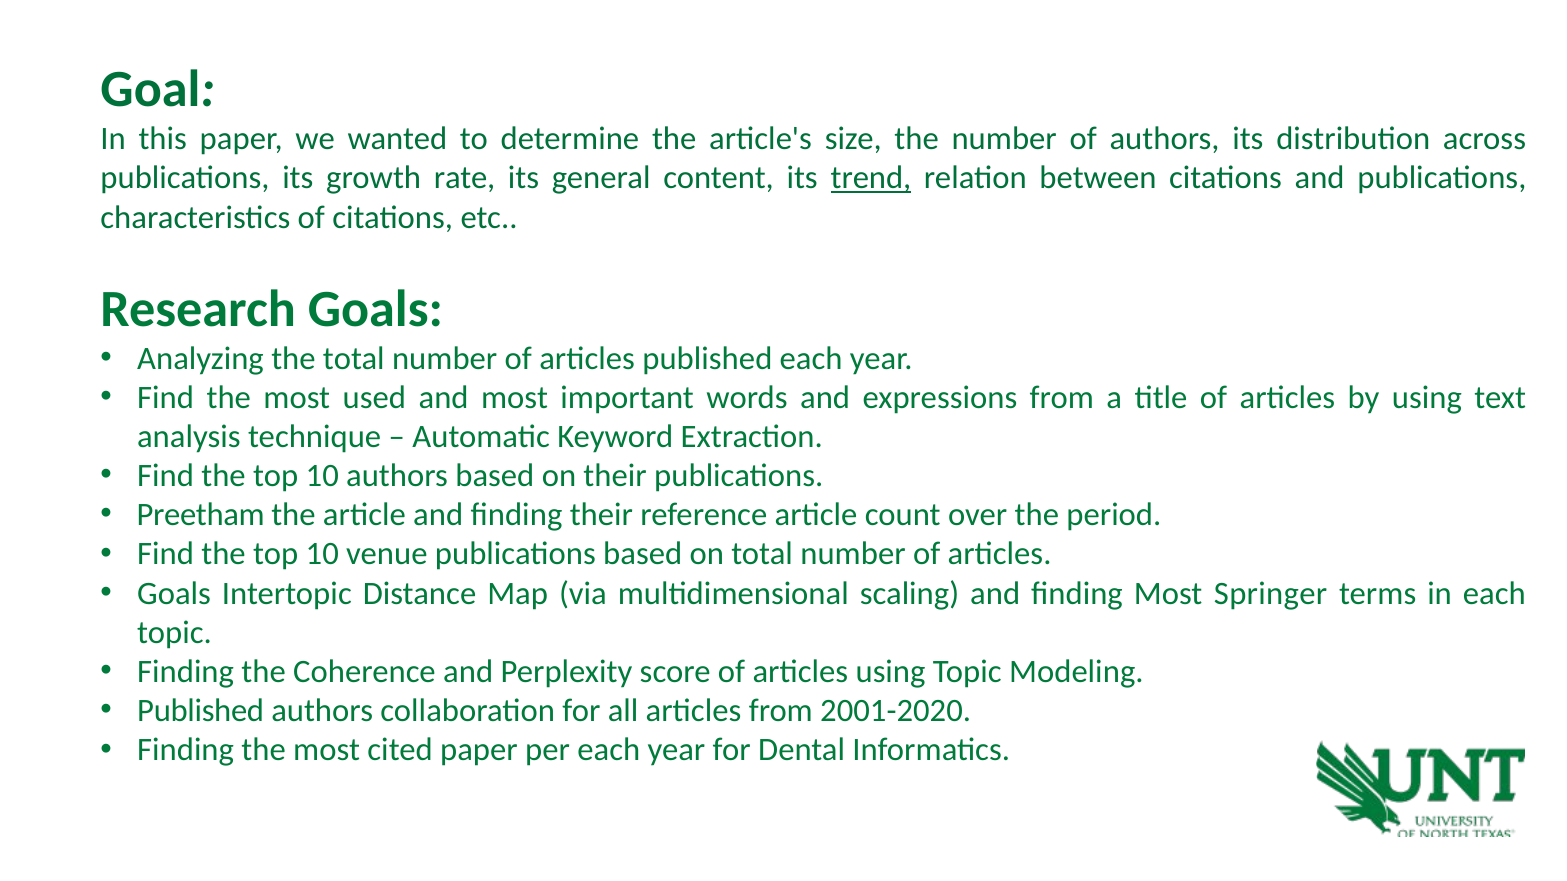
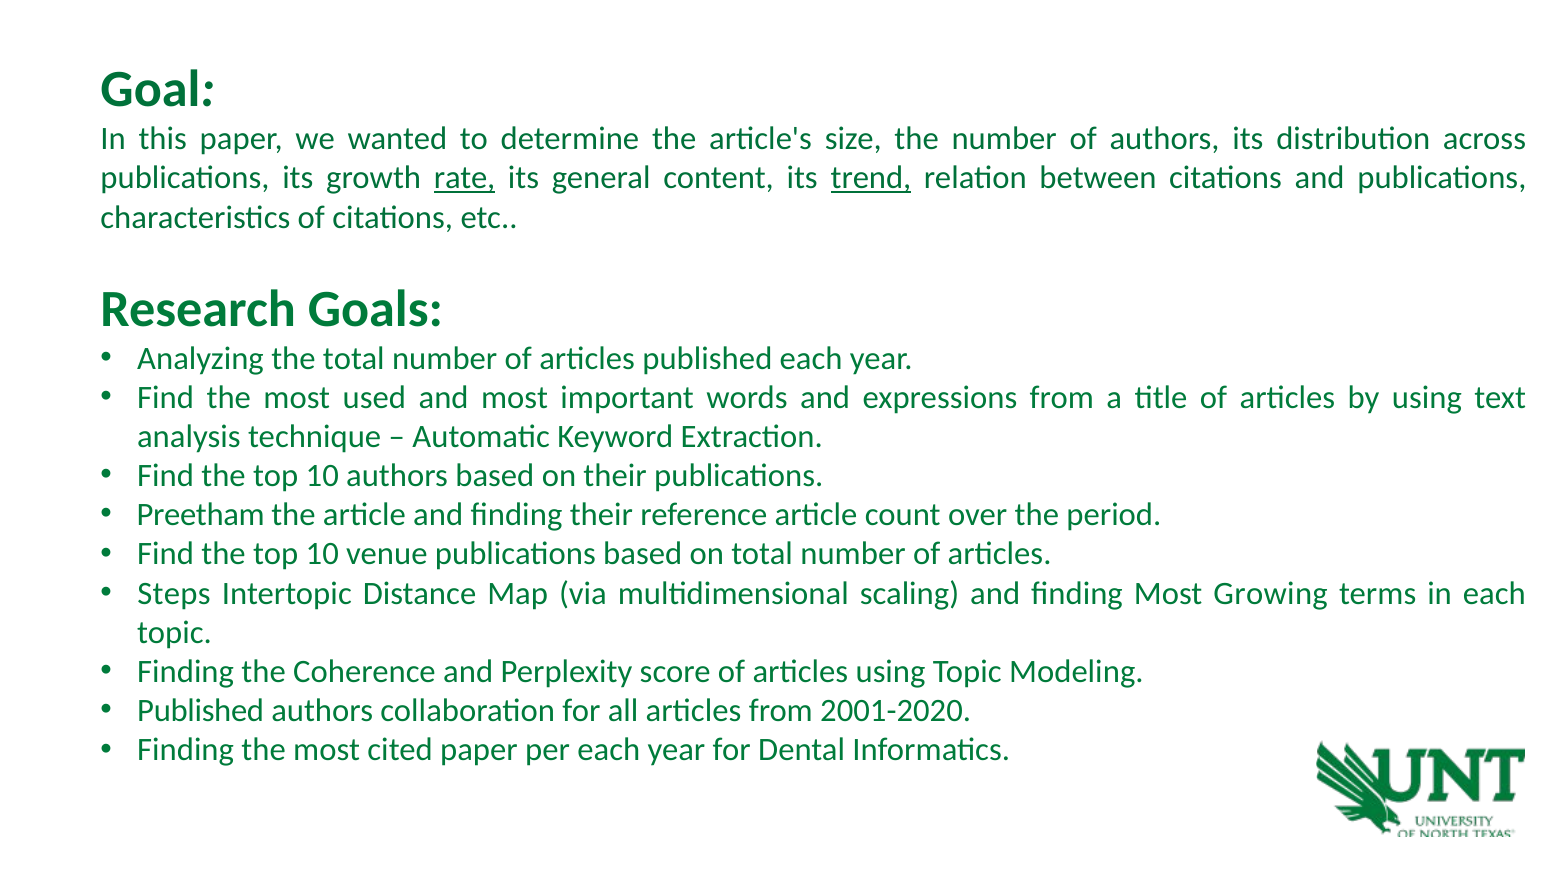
rate underline: none -> present (465, 178)
Goals: Goals -> Steps (174, 594)
Springer: Springer -> Growing (1271, 594)
